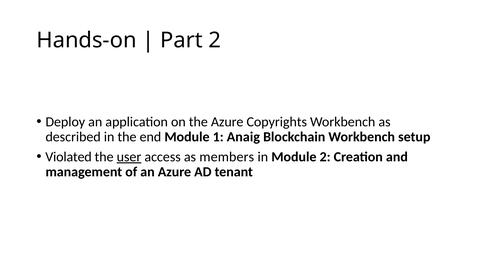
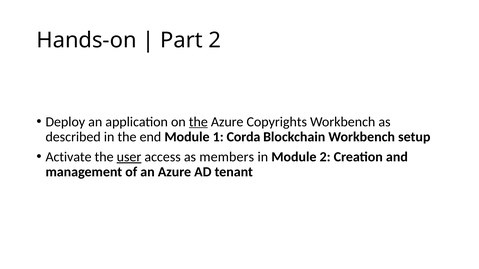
the underline: none -> present (198, 122)
Anaig: Anaig -> Corda (243, 137)
Violated: Violated -> Activate (69, 157)
